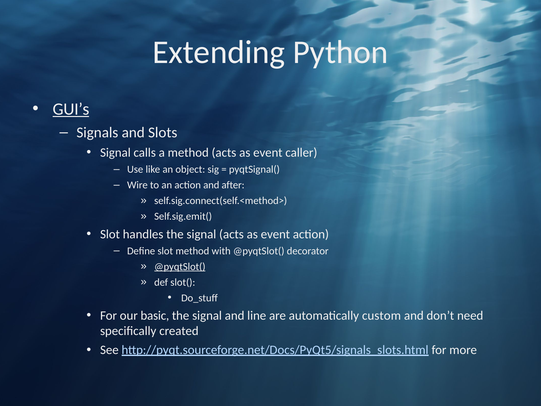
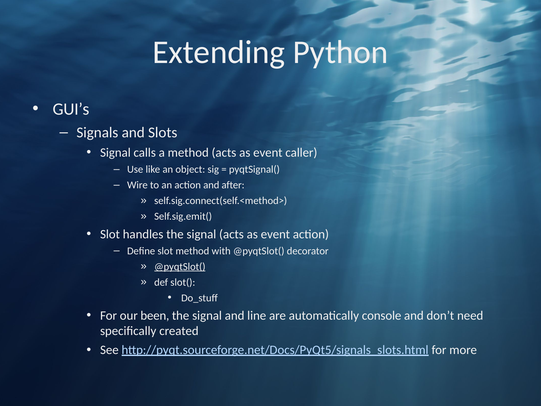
GUI’s underline: present -> none (71, 109)
basic: basic -> been (155, 315)
custom: custom -> console (382, 315)
